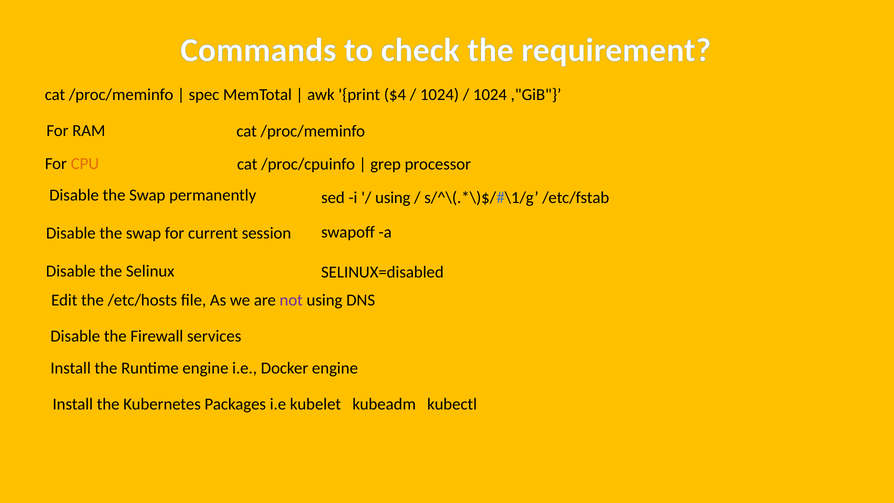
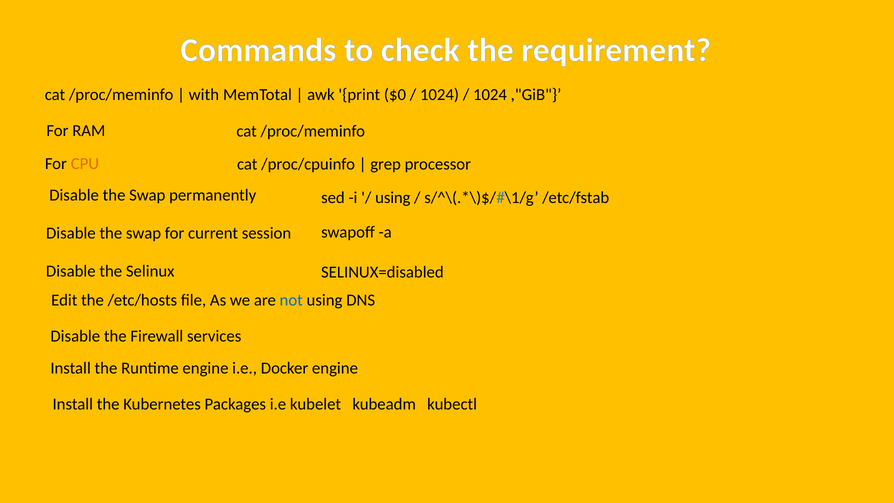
spec: spec -> with (204, 95)
$4: $4 -> $0 (395, 95)
not colour: purple -> blue (291, 300)
